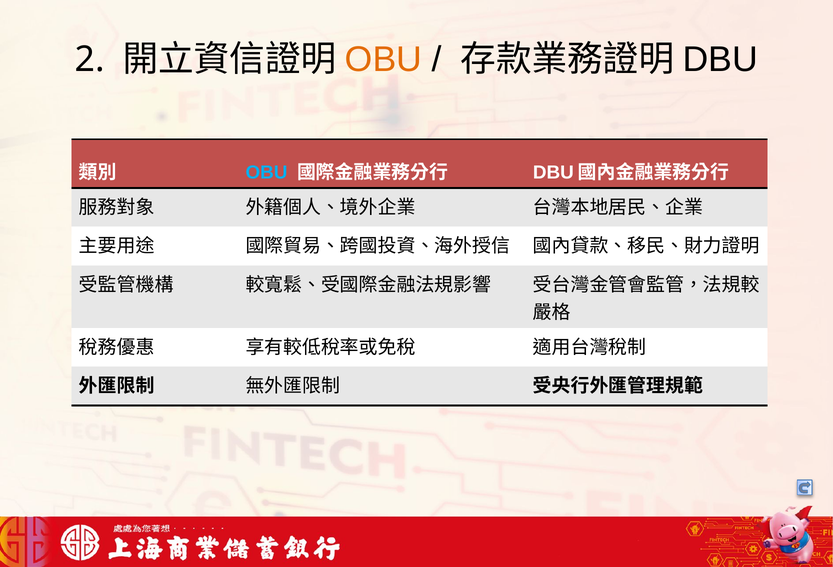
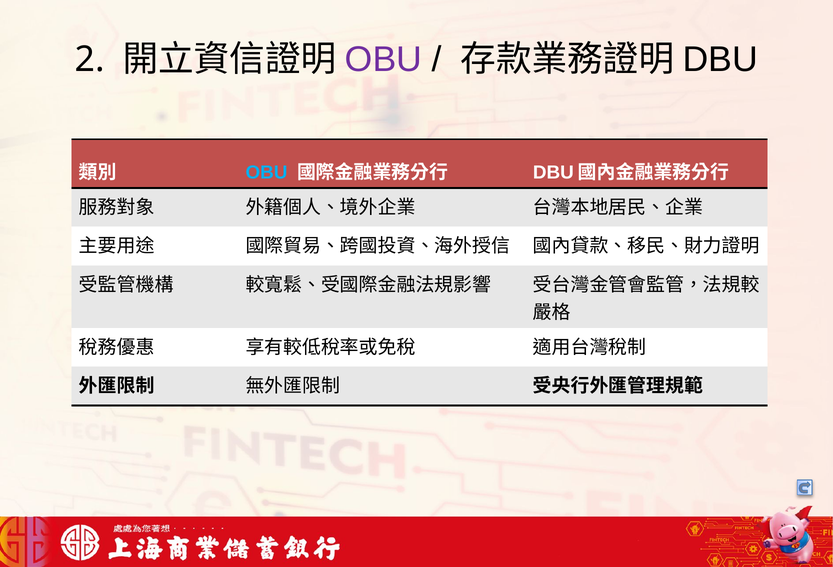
OBU colour: orange -> purple (384, 59)
